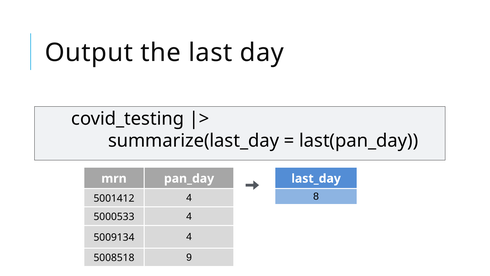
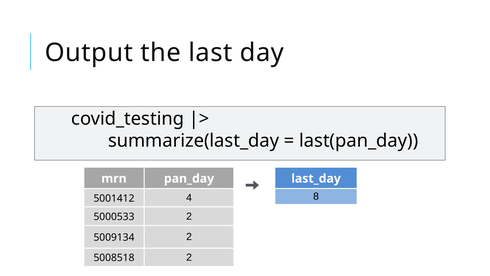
5000533 4: 4 -> 2 (189, 216)
5009134 4: 4 -> 2 (189, 237)
5008518 9: 9 -> 2 (189, 257)
